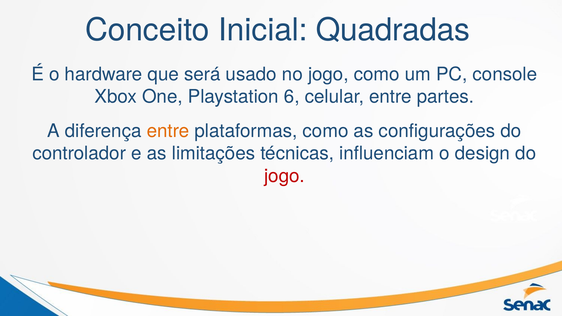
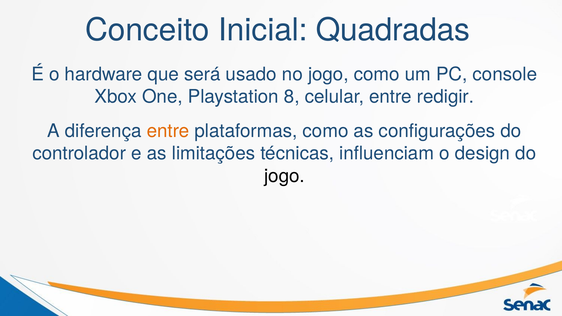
6: 6 -> 8 (292, 97)
partes: partes -> redigir (445, 97)
jogo colour: red -> black (284, 176)
